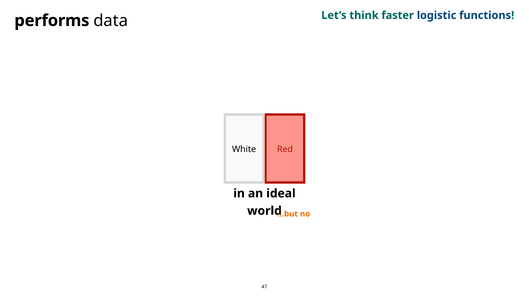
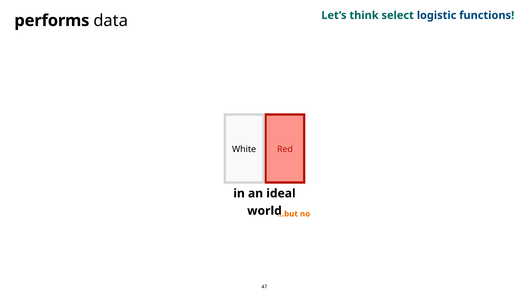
faster: faster -> select (398, 15)
